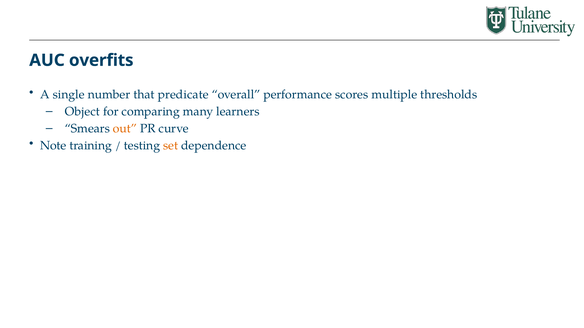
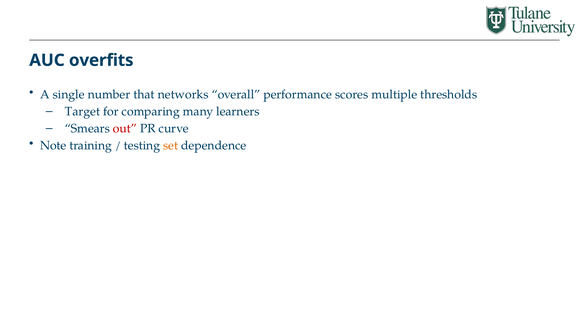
predicate: predicate -> networks (183, 95)
Object: Object -> Target (82, 112)
out colour: orange -> red (125, 129)
